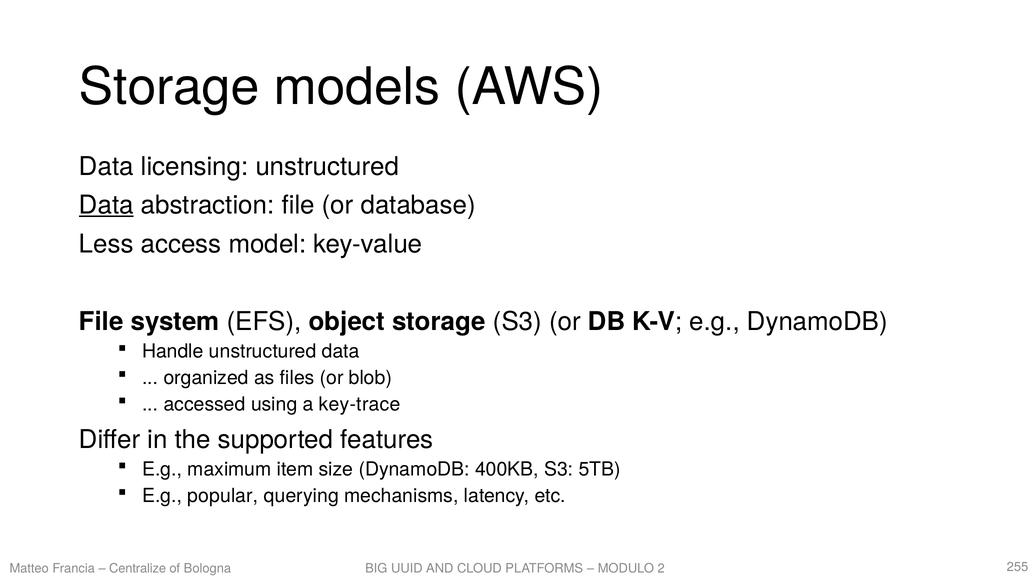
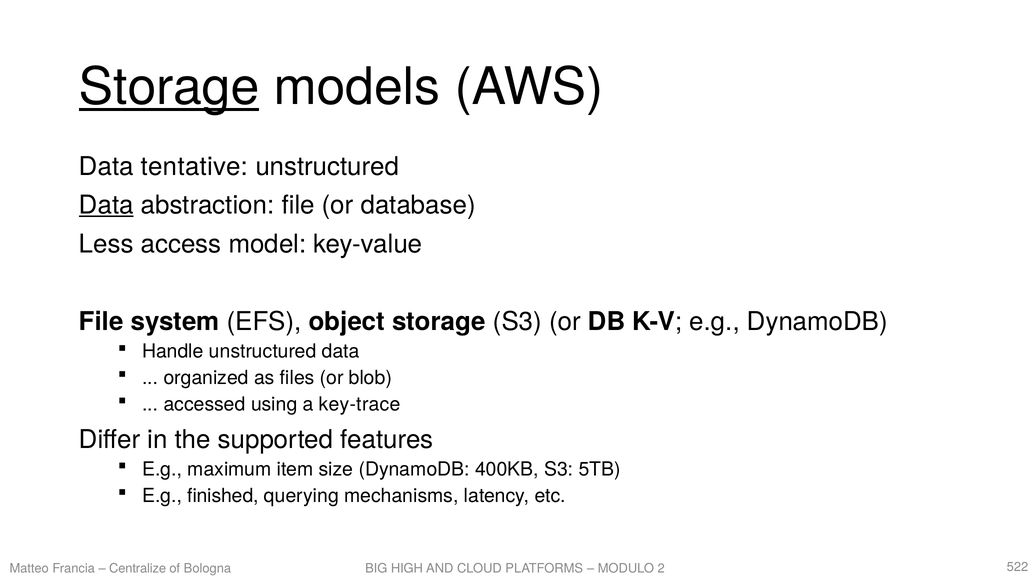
Storage underline: none -> present (169, 87)
licensing: licensing -> tentative (194, 166)
popular: popular -> finished (223, 496)
UUID: UUID -> HIGH (407, 568)
255: 255 -> 522 (1018, 567)
